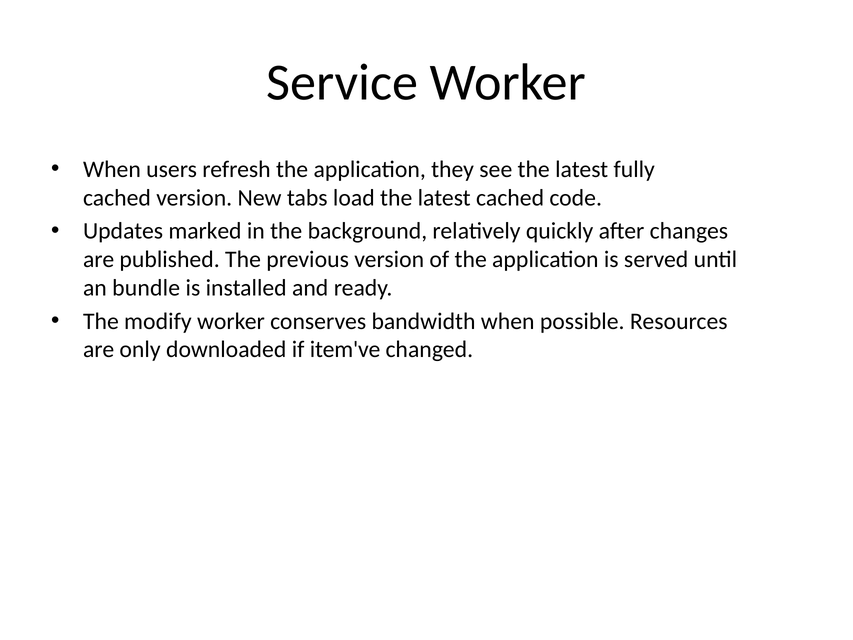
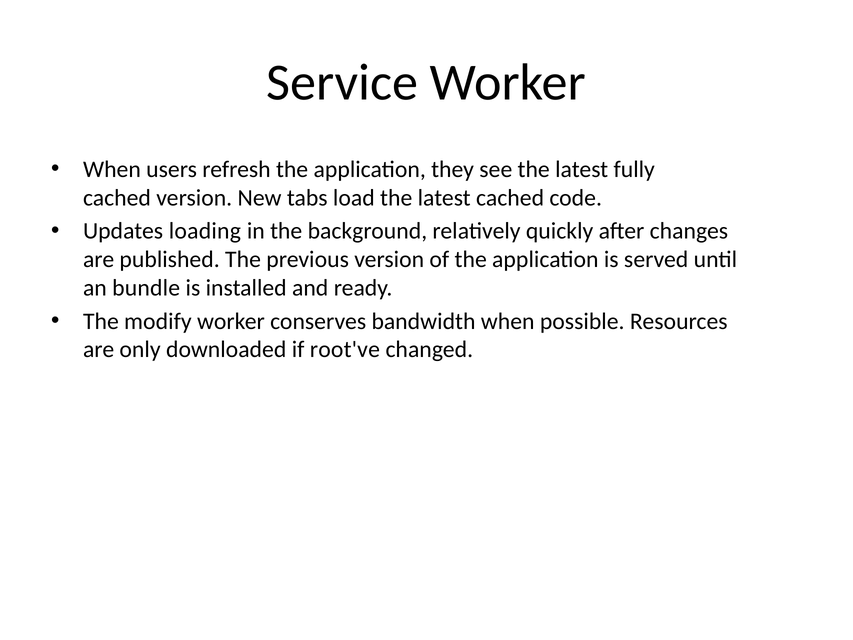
marked: marked -> loading (205, 231)
item've: item've -> root've (345, 349)
